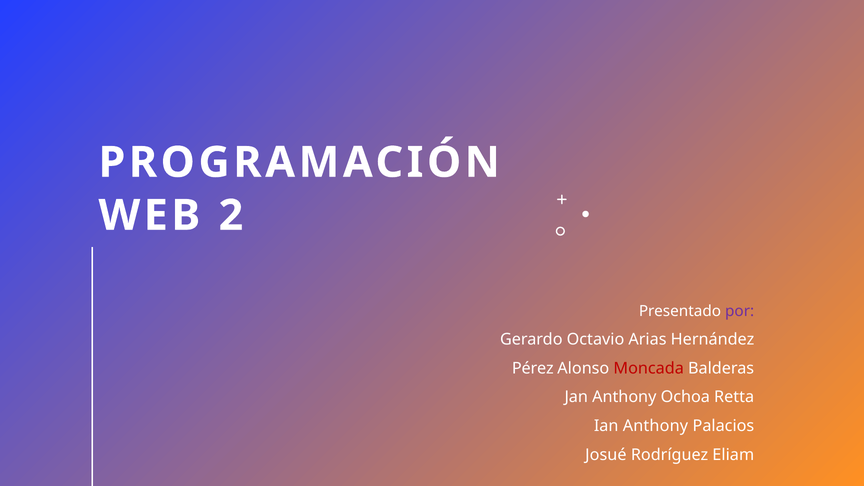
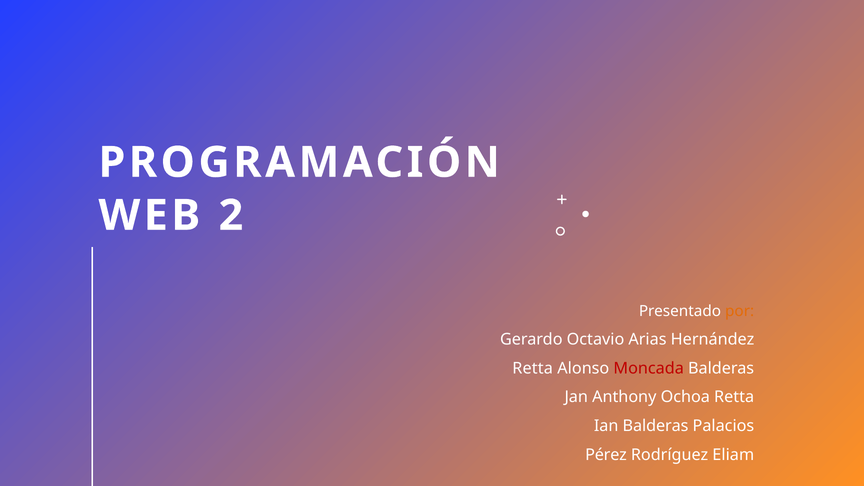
por colour: purple -> orange (740, 311)
Pérez: Pérez -> Retta (533, 368)
Ian Anthony: Anthony -> Balderas (656, 426)
Josué: Josué -> Pérez (606, 455)
